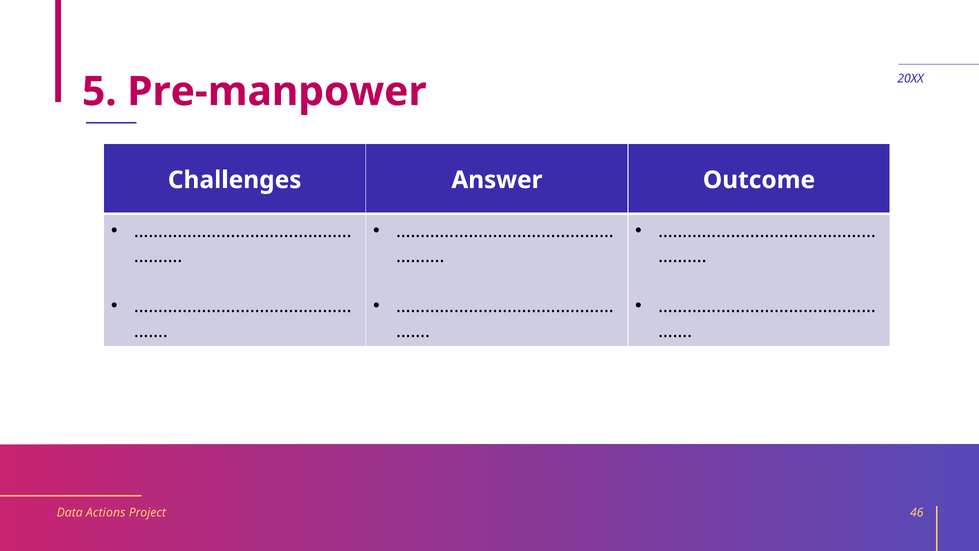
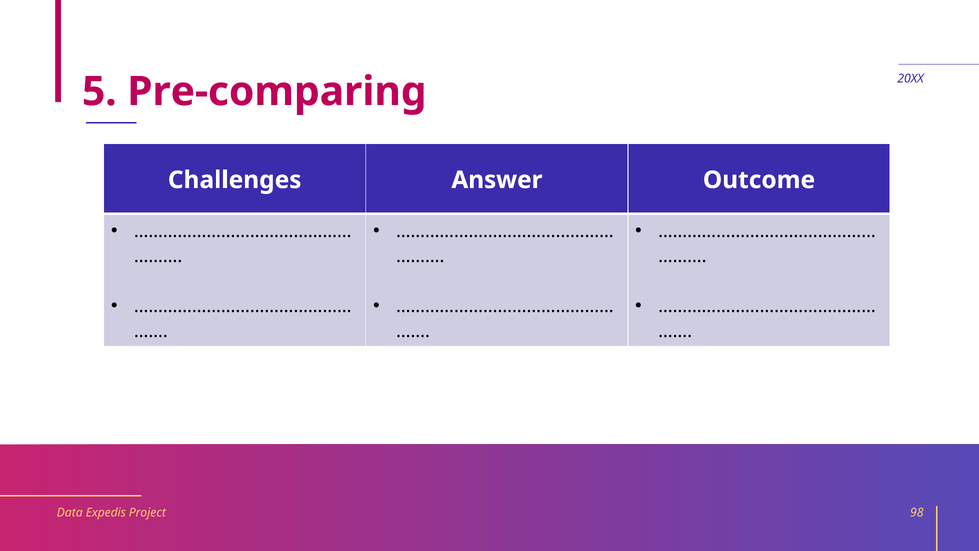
Pre-manpower: Pre-manpower -> Pre-comparing (277, 92)
Actions: Actions -> Expedis (106, 512)
46: 46 -> 98 (917, 512)
